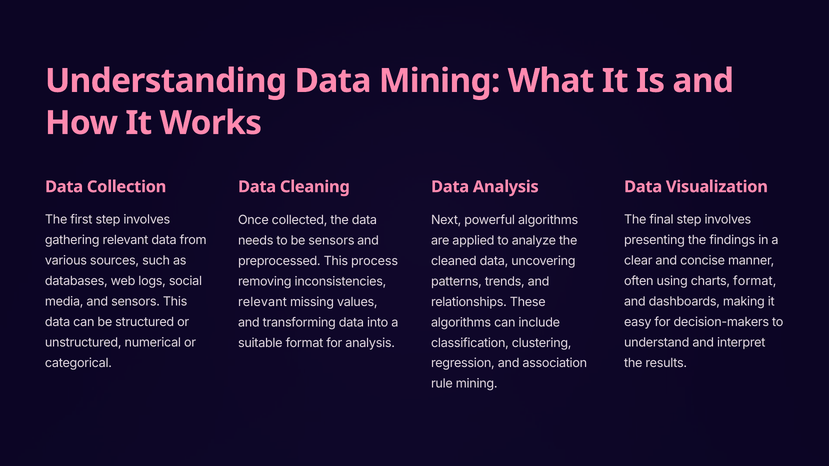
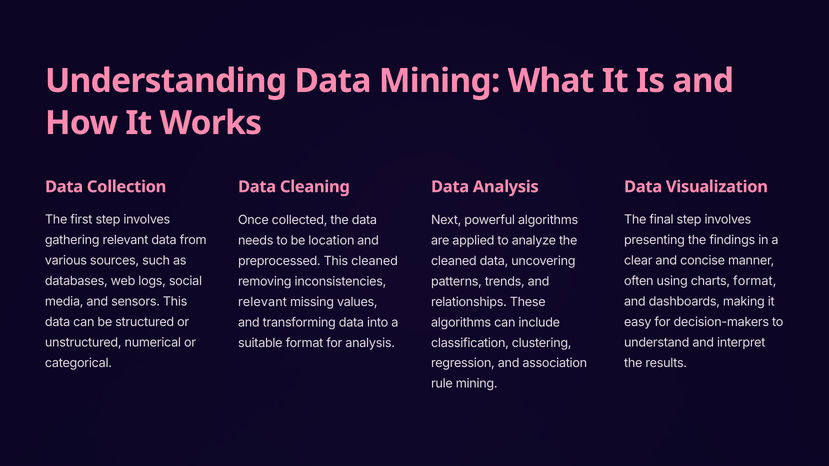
be sensors: sensors -> location (331, 241)
This process: process -> cleaned (375, 261)
